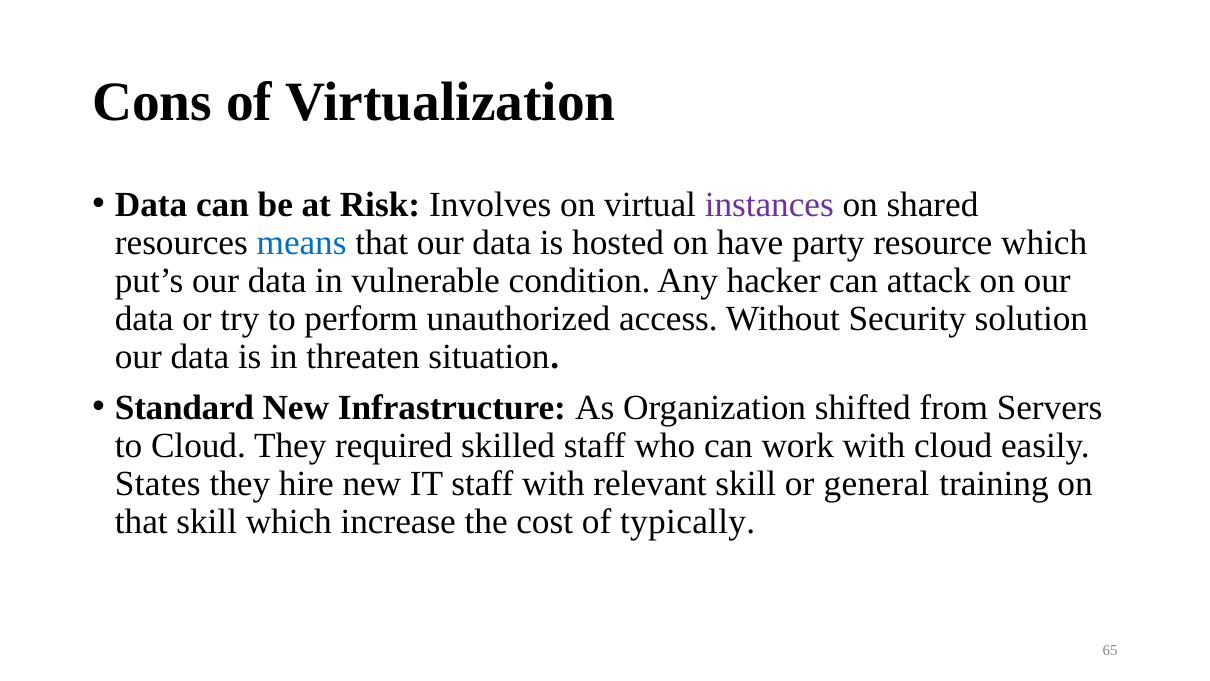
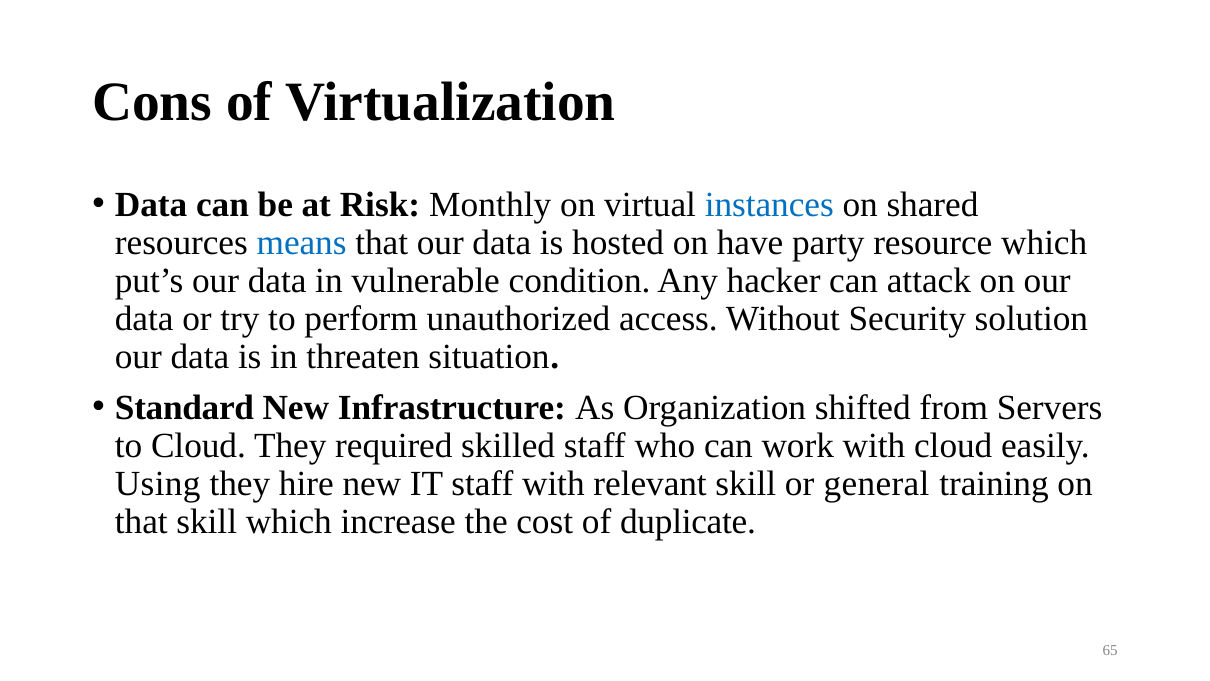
Involves: Involves -> Monthly (490, 205)
instances colour: purple -> blue (769, 205)
States: States -> Using (158, 483)
typically: typically -> duplicate (688, 522)
